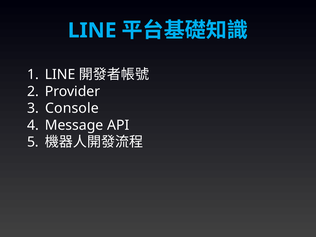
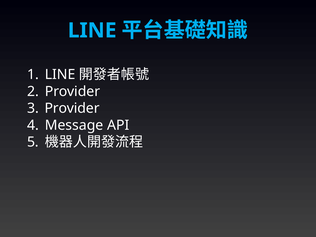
Console: Console -> Provider (72, 108)
